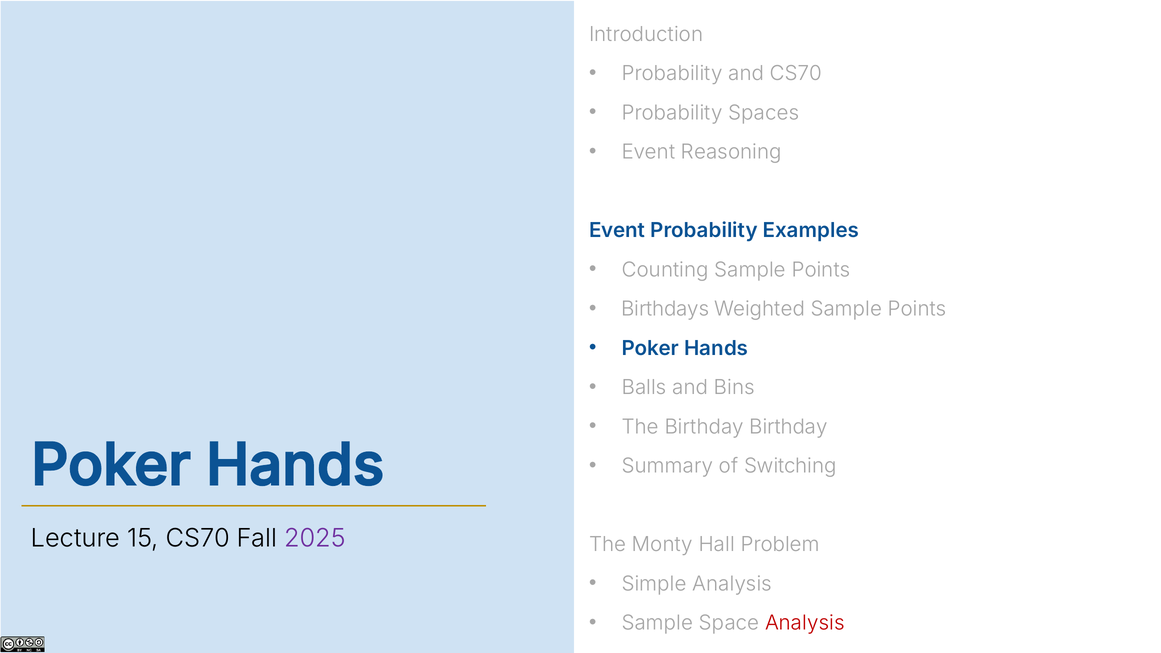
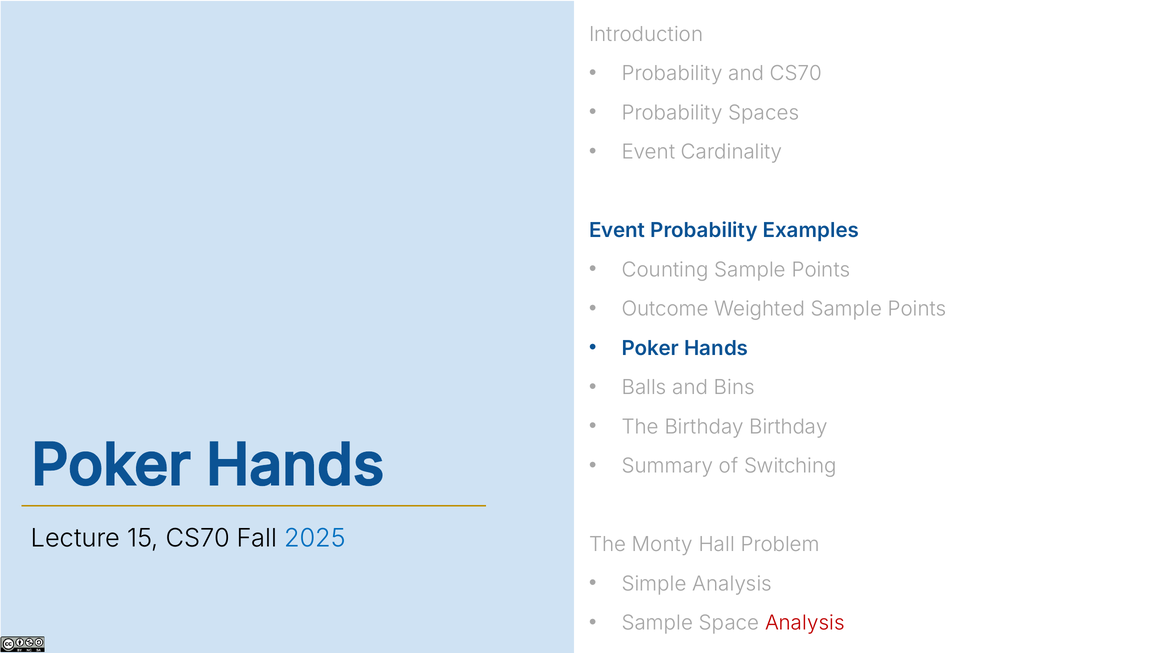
Reasoning: Reasoning -> Cardinality (731, 152)
Birthdays: Birthdays -> Outcome (665, 309)
2025 colour: purple -> blue (315, 538)
